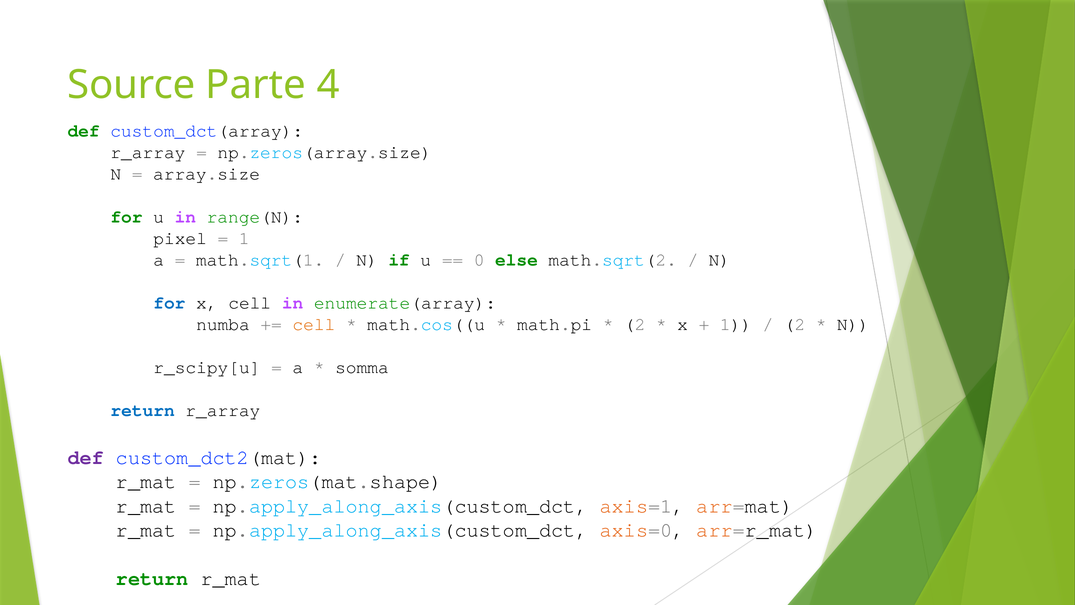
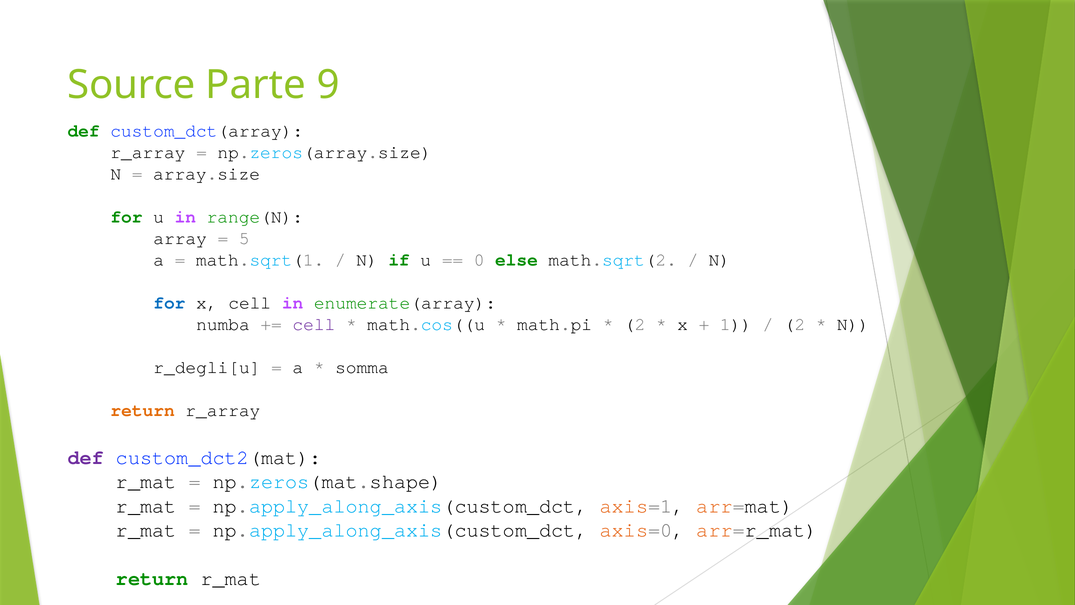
4: 4 -> 9 (328, 85)
pixel: pixel -> array (180, 238)
1: 1 -> 5 (244, 238)
cell colour: orange -> purple (314, 324)
r_scipy[u: r_scipy[u -> r_degli[u (207, 367)
return colour: blue -> orange (143, 410)
